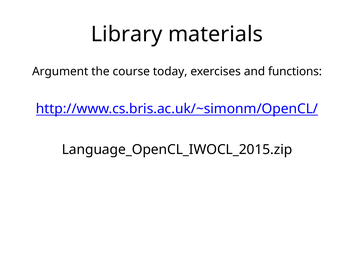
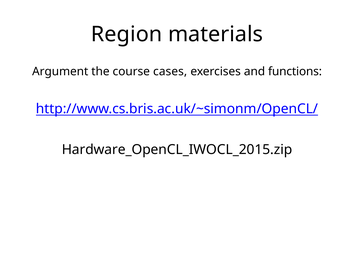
Library: Library -> Region (127, 34)
today: today -> cases (170, 72)
Language_OpenCL_IWOCL_2015.zip: Language_OpenCL_IWOCL_2015.zip -> Hardware_OpenCL_IWOCL_2015.zip (177, 150)
